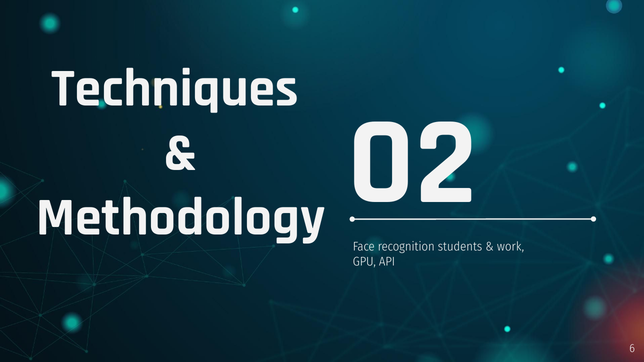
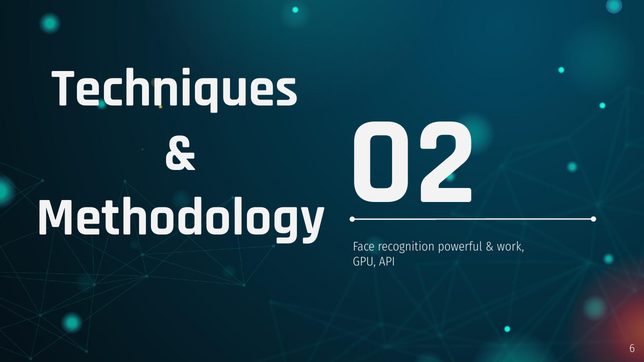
students: students -> powerful (460, 247)
